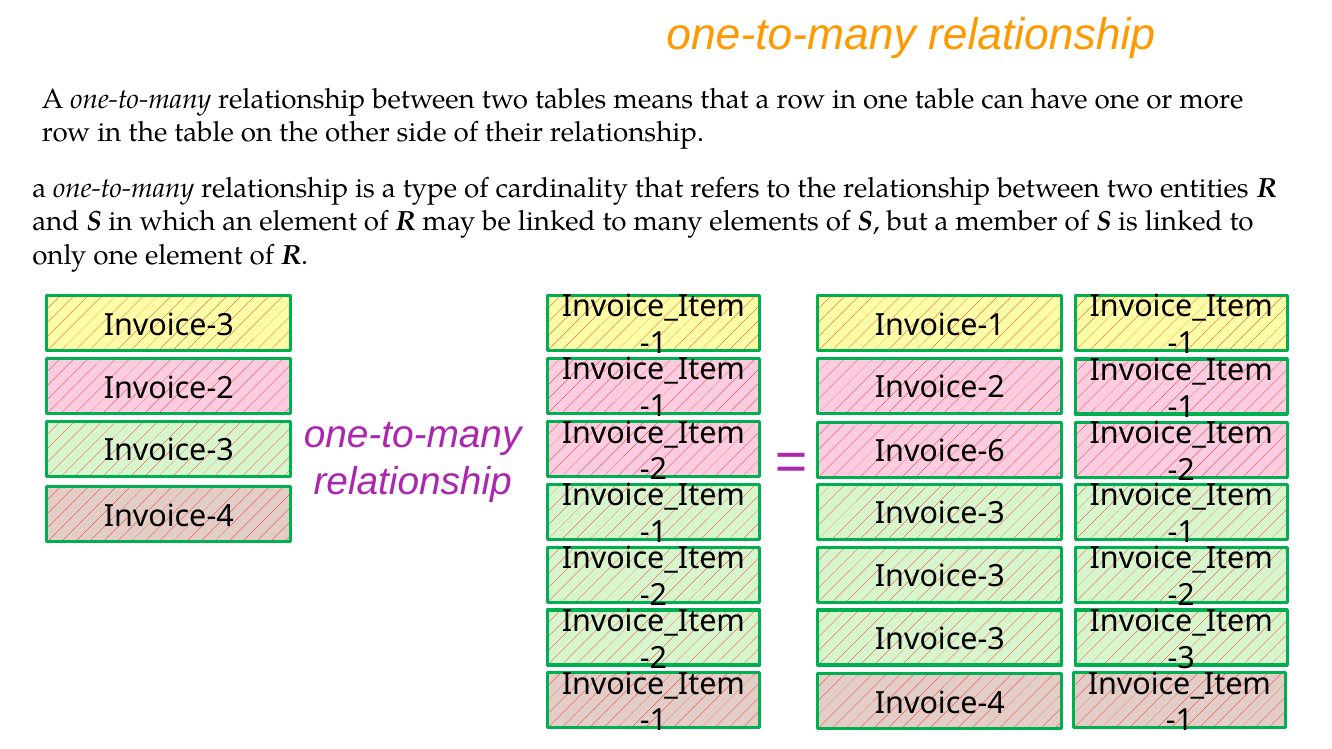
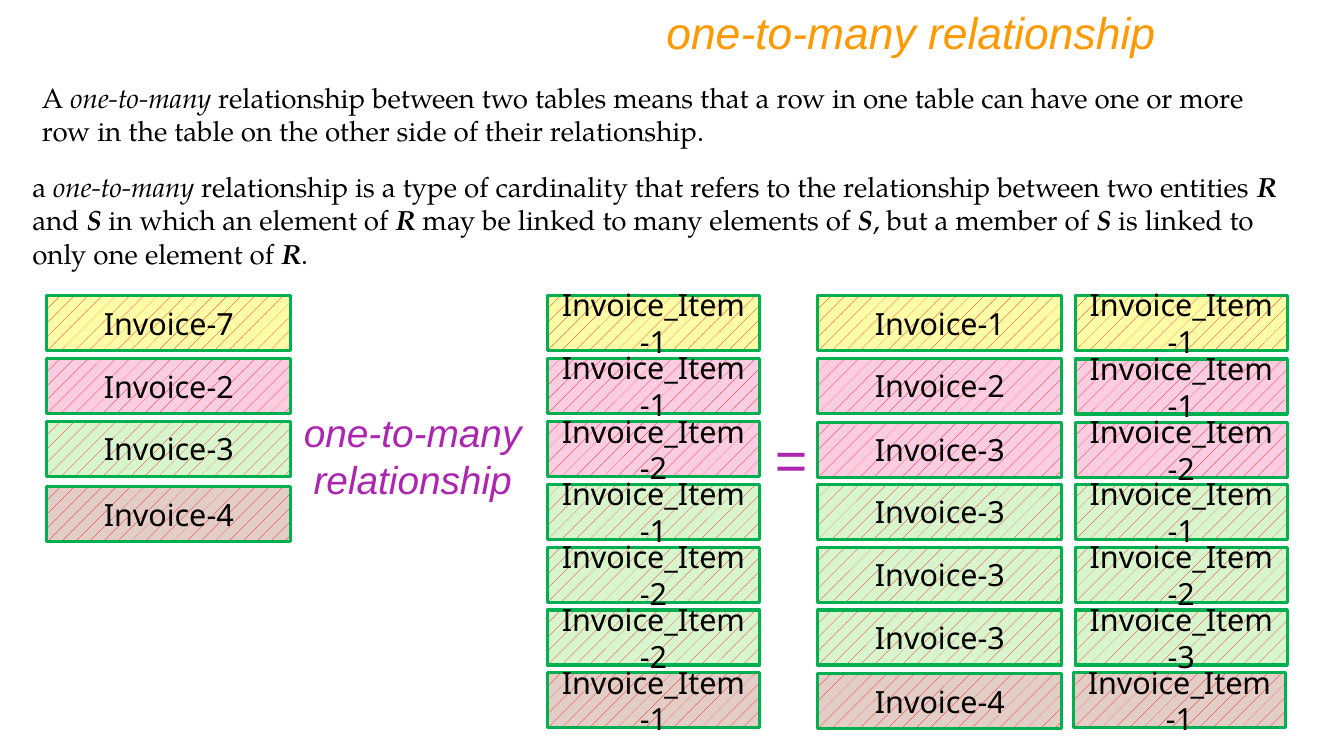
Invoice-3: Invoice-3 -> Invoice-7 (169, 325)
Invoice-6: Invoice-6 -> Invoice-3 (940, 452)
